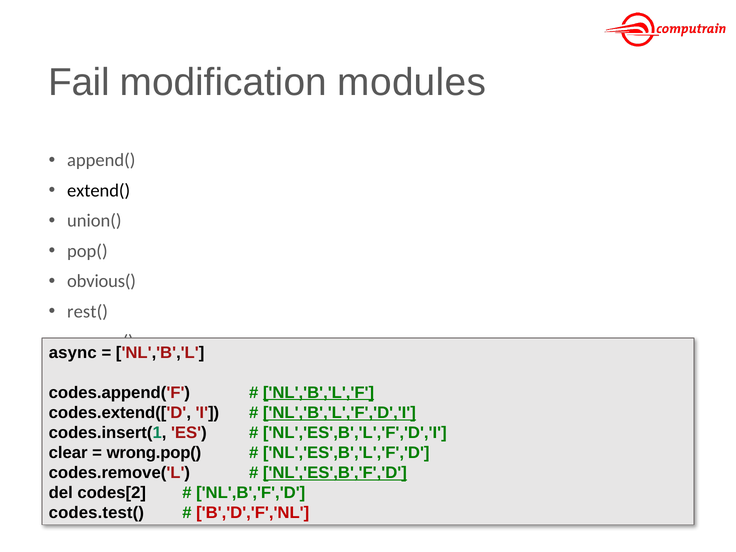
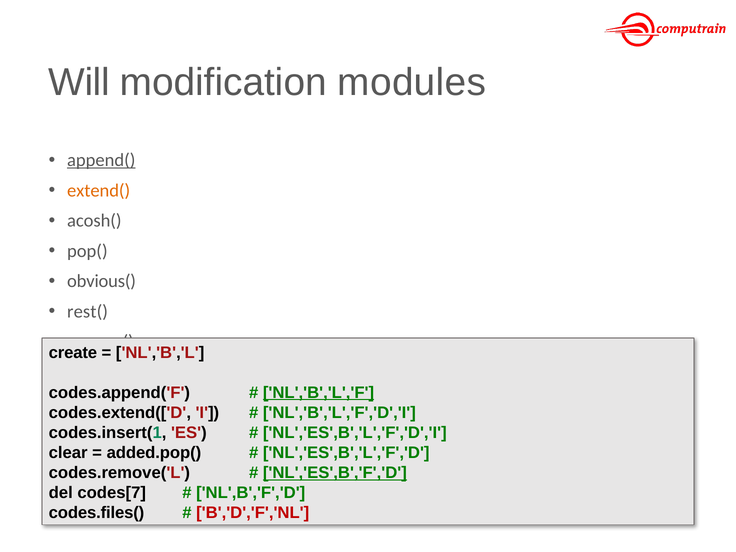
Fail: Fail -> Will (79, 82)
append( underline: none -> present (101, 160)
extend( colour: black -> orange (99, 190)
union(: union( -> acosh( (94, 221)
async: async -> create (73, 352)
NL','B','L','F','D','I underline: present -> none (339, 413)
wrong.pop(: wrong.pop( -> added.pop( (154, 453)
codes[2: codes[2 -> codes[7 (112, 493)
codes.test(: codes.test( -> codes.files( (96, 513)
